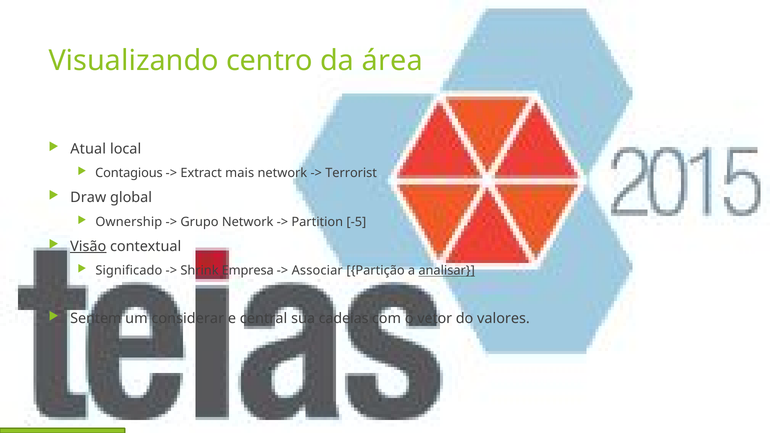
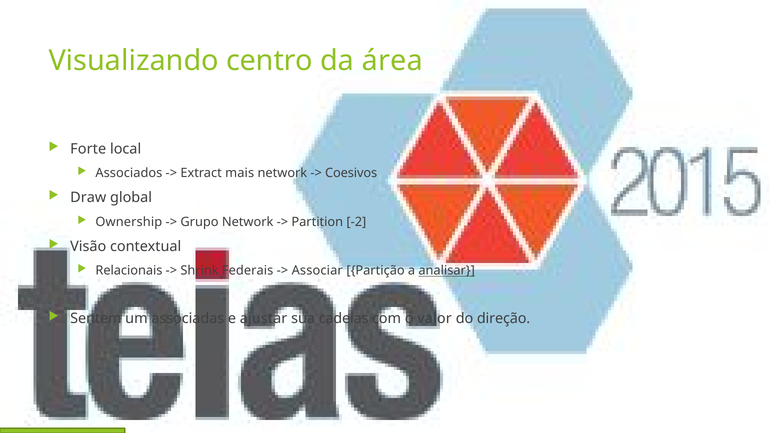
Atual: Atual -> Forte (88, 149)
Contagious: Contagious -> Associados (129, 173)
Terrorist: Terrorist -> Coesivos (351, 173)
-5: -5 -> -2 (356, 222)
Visão underline: present -> none (88, 247)
Significado: Significado -> Relacionais (129, 271)
Empresa: Empresa -> Federais (248, 271)
considerar: considerar -> associadas (188, 319)
central: central -> ajustar (264, 319)
vetor: vetor -> valor (435, 319)
valores: valores -> direção (504, 319)
